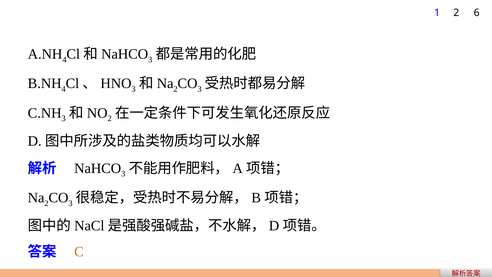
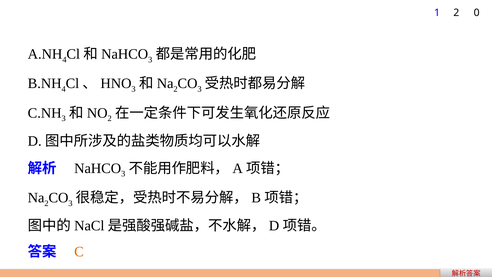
6: 6 -> 0 (477, 13)
